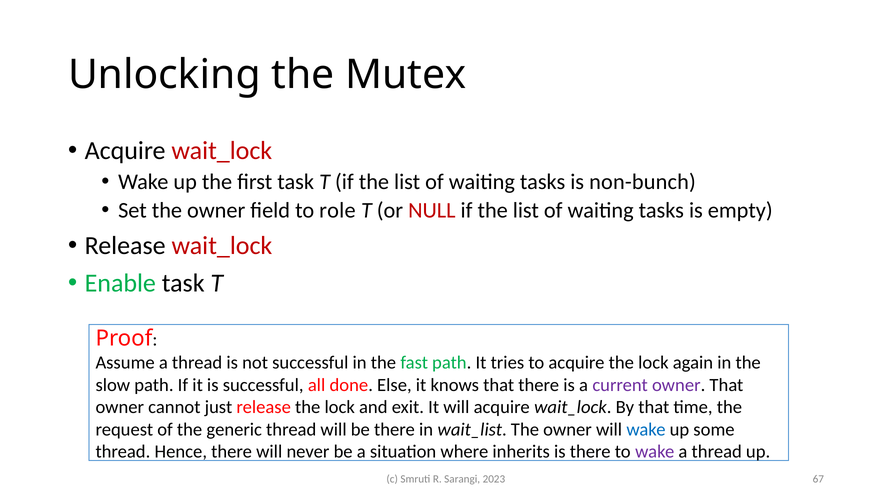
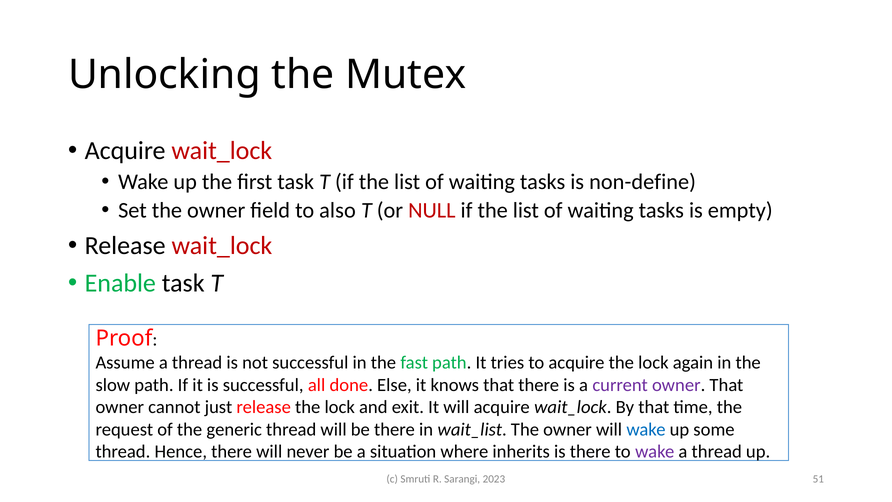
non-bunch: non-bunch -> non-define (643, 182)
role: role -> also (337, 210)
67: 67 -> 51 (818, 479)
